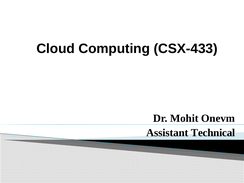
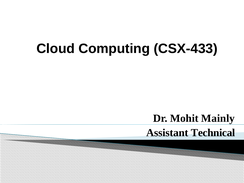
Onevm: Onevm -> Mainly (218, 118)
